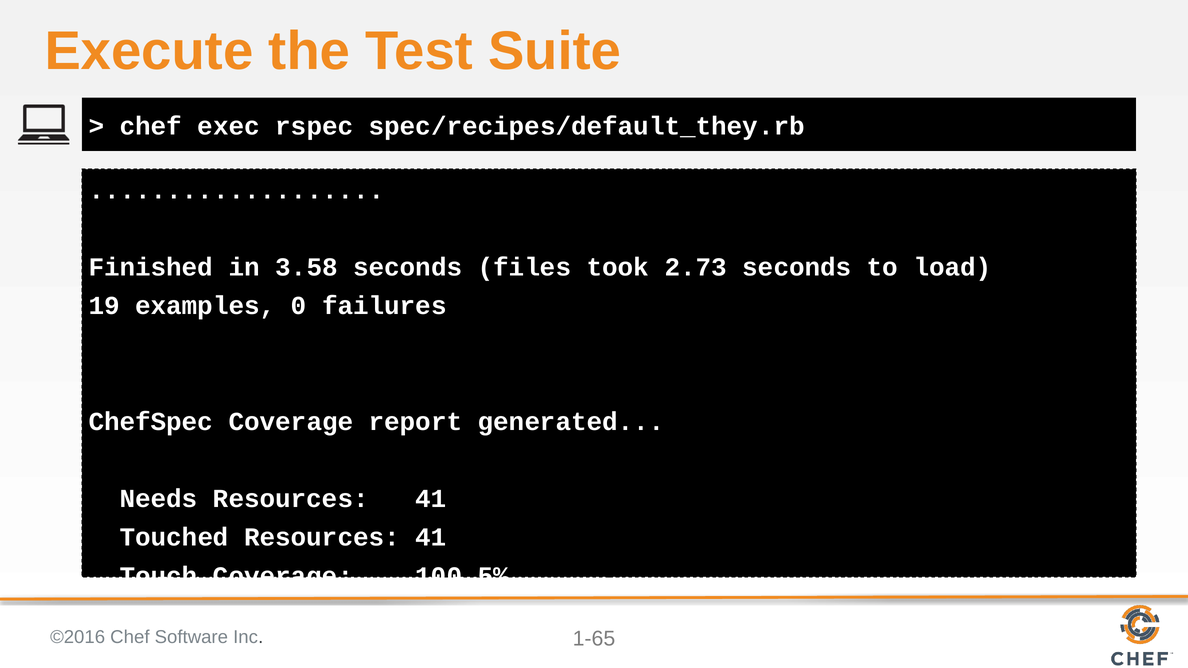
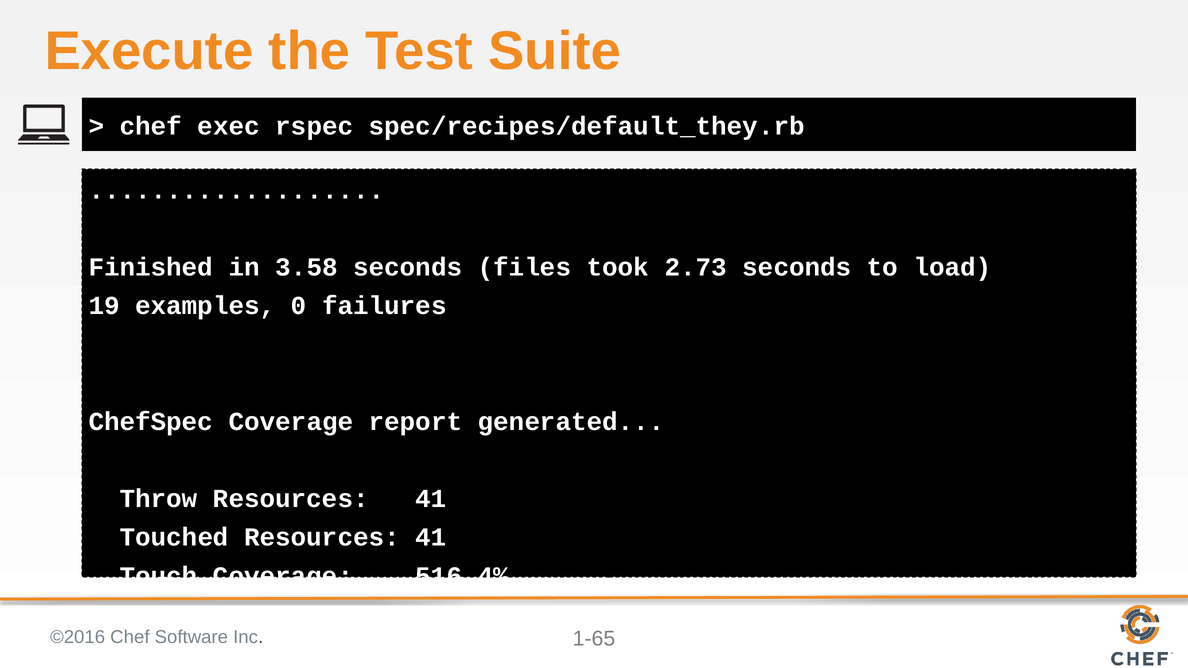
Needs: Needs -> Throw (159, 499)
100.5%: 100.5% -> 516.4% (462, 576)
